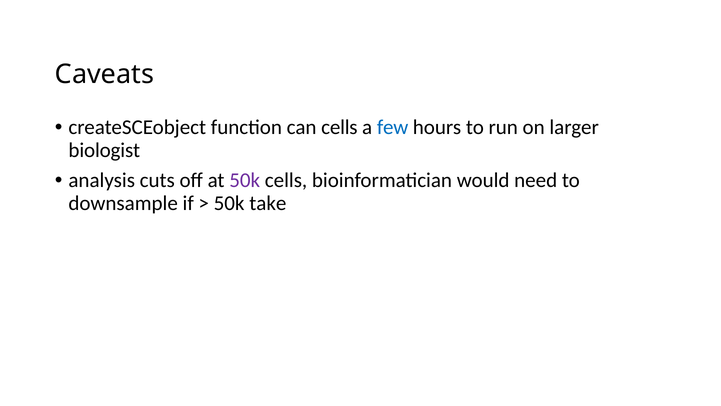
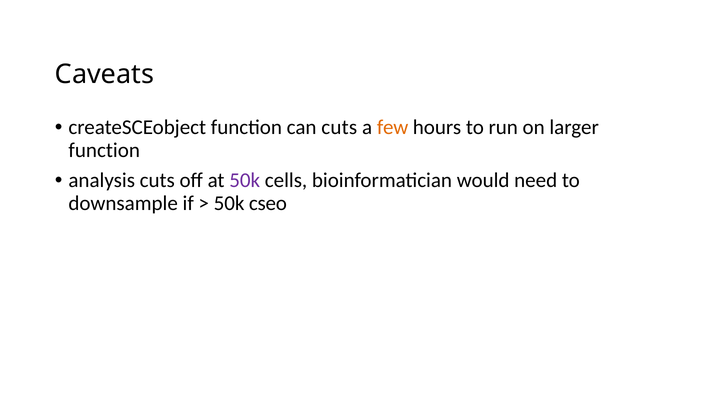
can cells: cells -> cuts (339, 127)
few colour: blue -> orange (393, 127)
biologist: biologist -> function (104, 150)
take: take -> cseo (268, 203)
